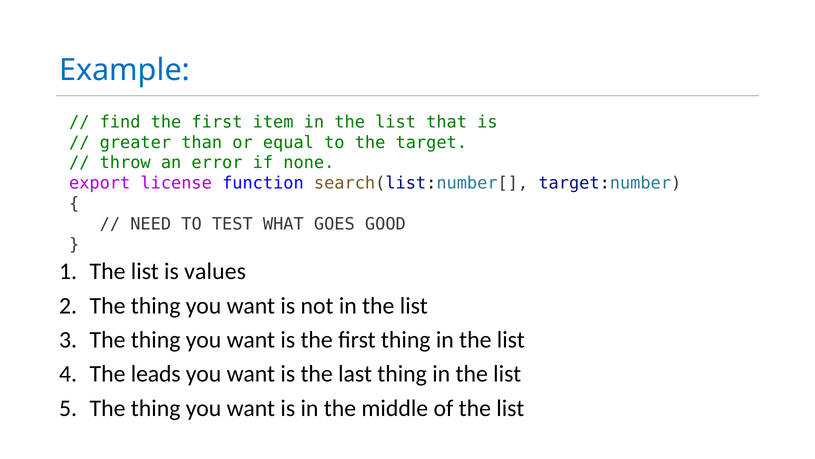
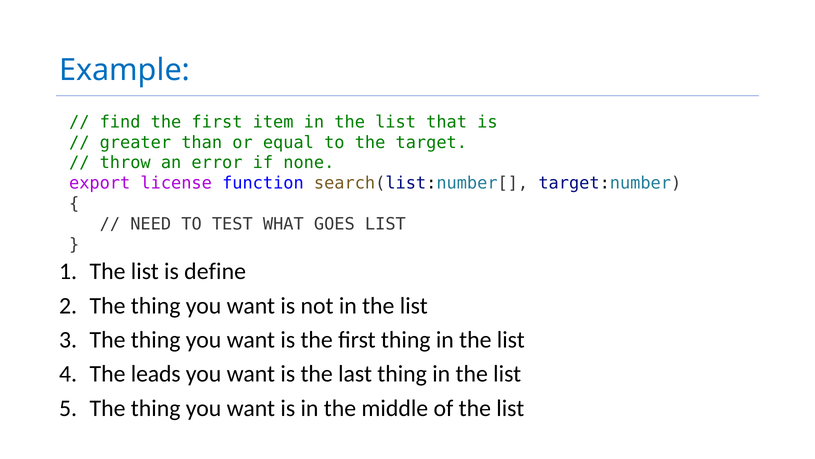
GOES GOOD: GOOD -> LIST (385, 224)
values: values -> define (215, 271)
